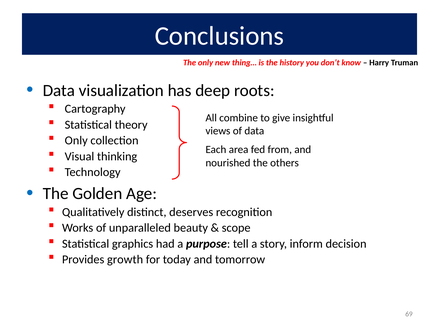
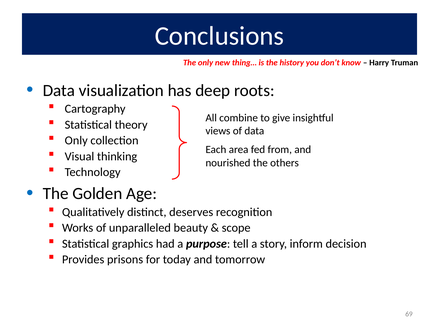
growth: growth -> prisons (125, 260)
